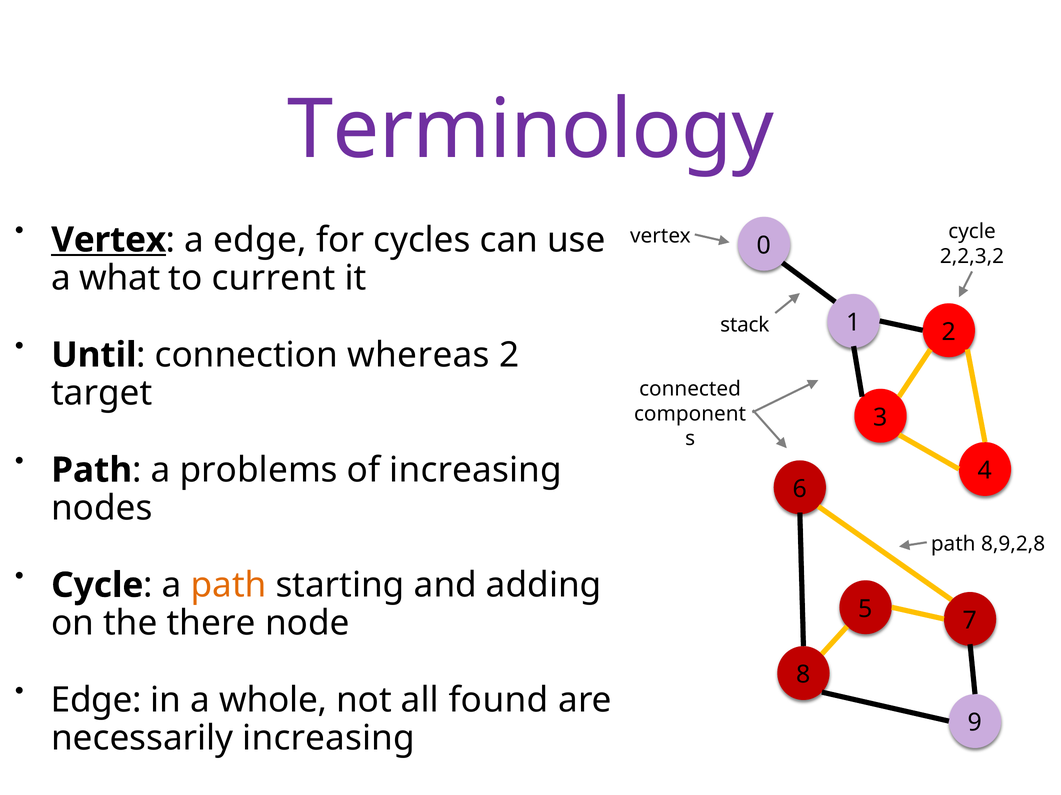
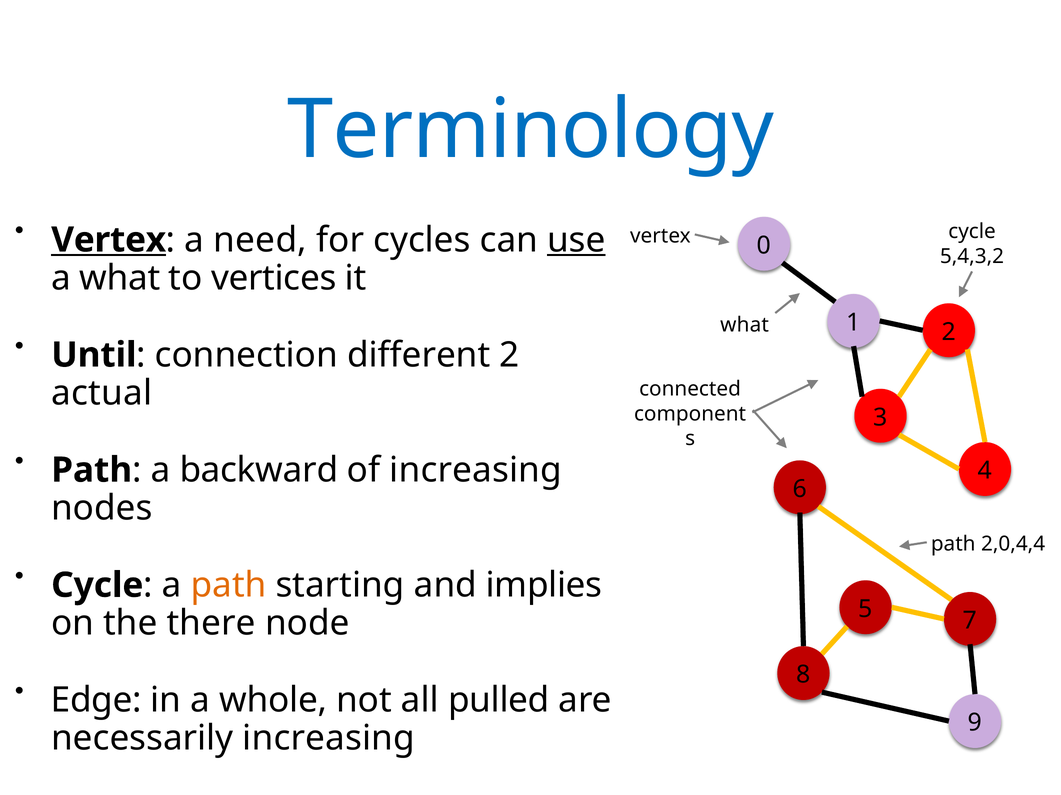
Terminology colour: purple -> blue (531, 130)
a edge: edge -> need (260, 240)
use underline: none -> present (576, 240)
2,2,3,2: 2,2,3,2 -> 5,4,3,2 (972, 257)
current: current -> vertices (274, 278)
stack: stack -> what (745, 325)
whereas: whereas -> different (419, 355)
target: target -> actual (102, 393)
problems: problems -> backward (259, 471)
8,9,2,8: 8,9,2,8 -> 2,0,4,4 (1013, 544)
adding: adding -> implies (544, 586)
found: found -> pulled (499, 701)
